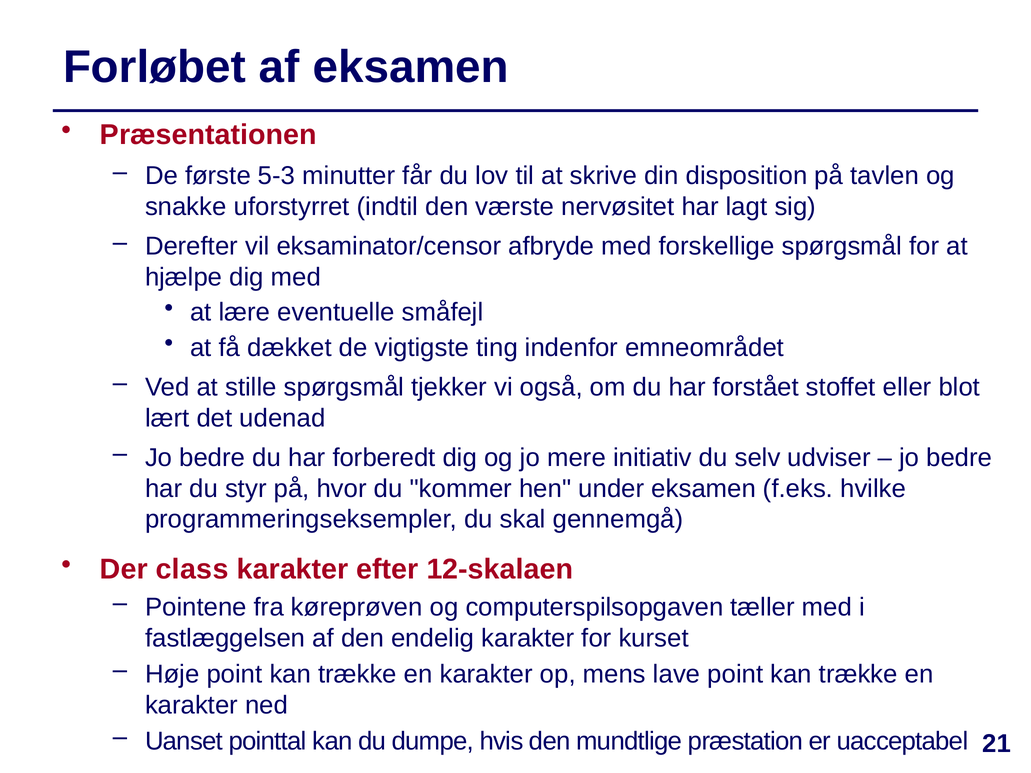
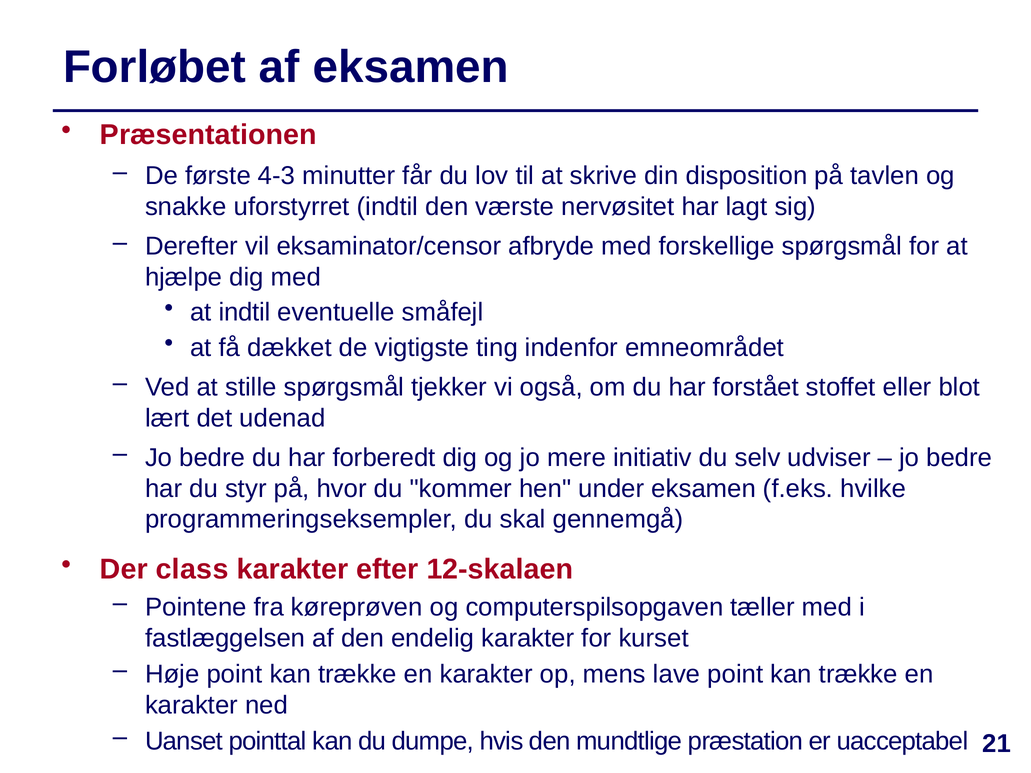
5-3: 5-3 -> 4-3 (277, 176)
at lære: lære -> indtil (245, 313)
